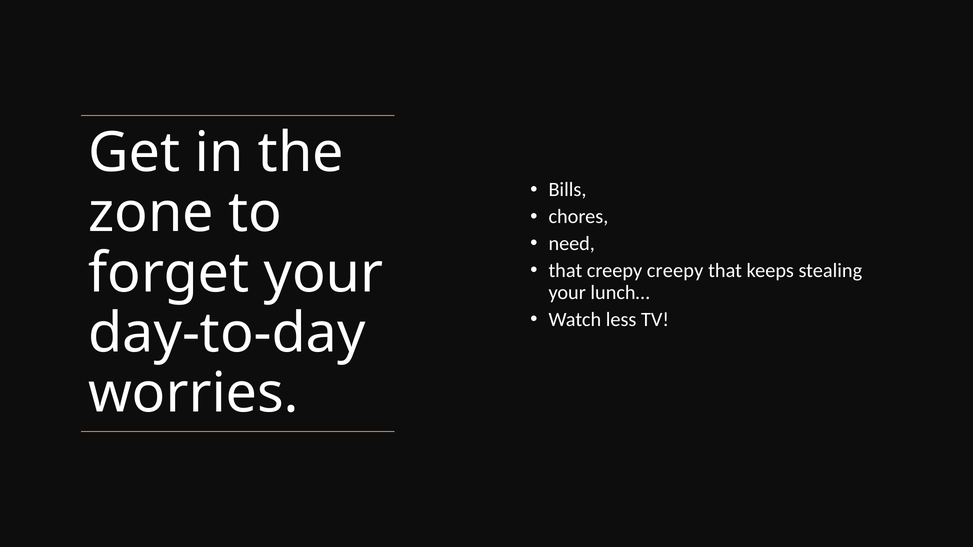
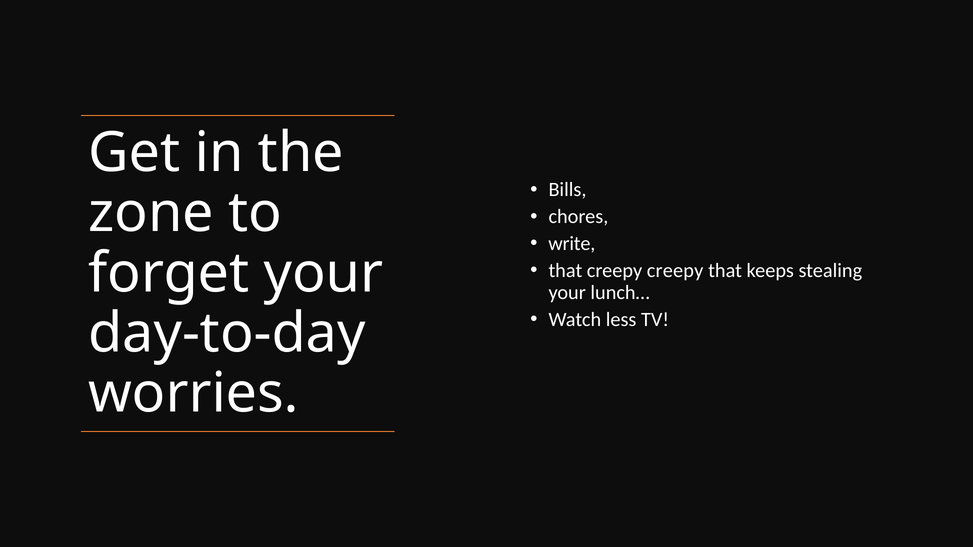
need: need -> write (572, 244)
